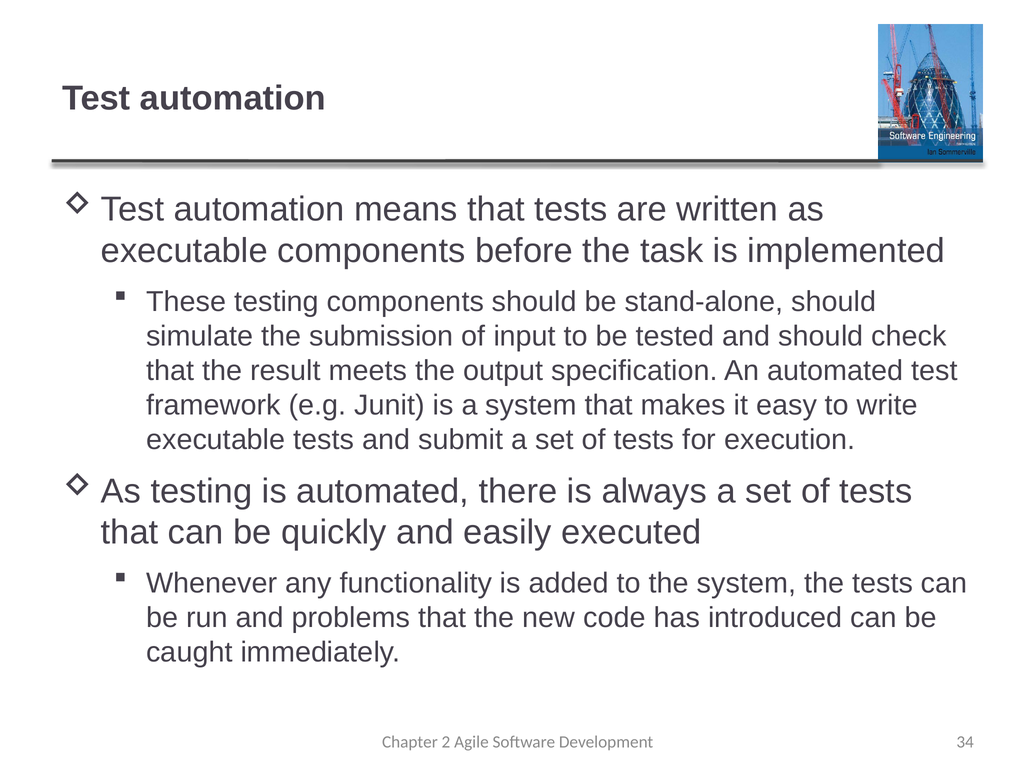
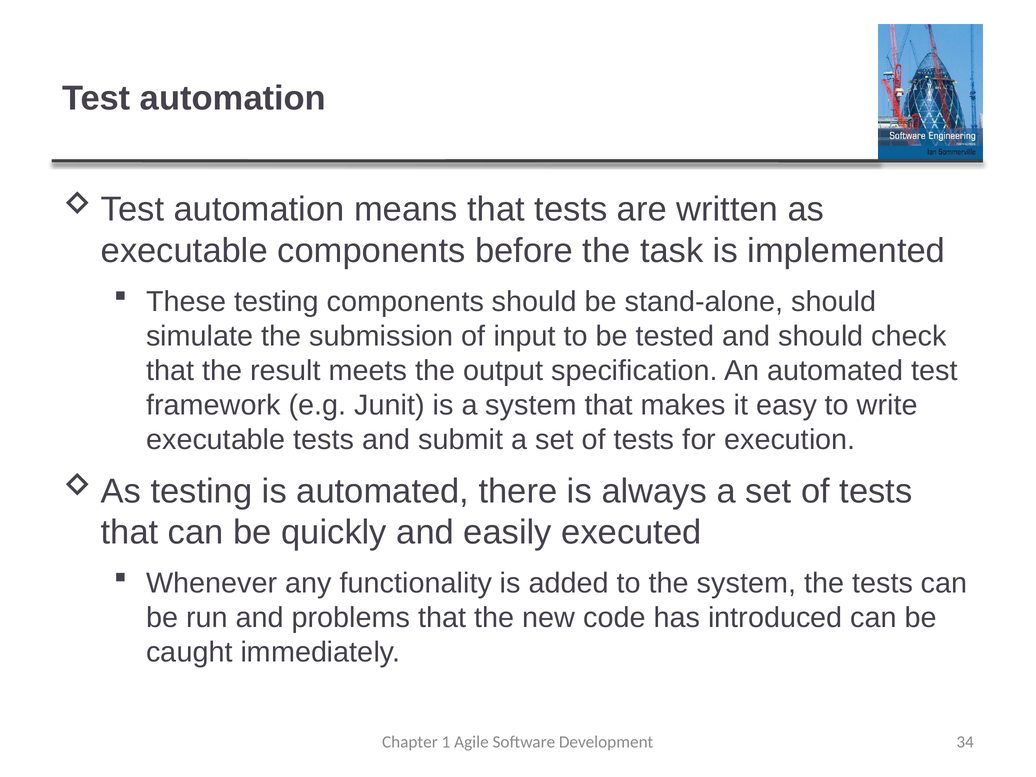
2: 2 -> 1 (446, 742)
